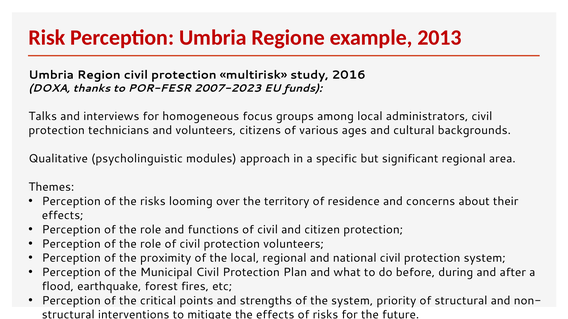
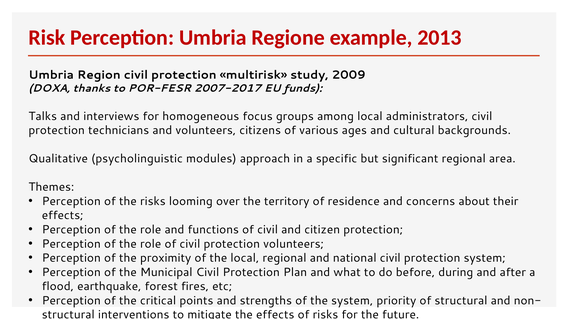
2016: 2016 -> 2009 (349, 75)
2007-2023: 2007-2023 -> 2007-2017 (228, 89)
